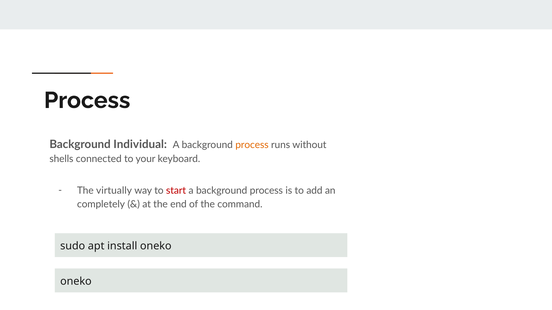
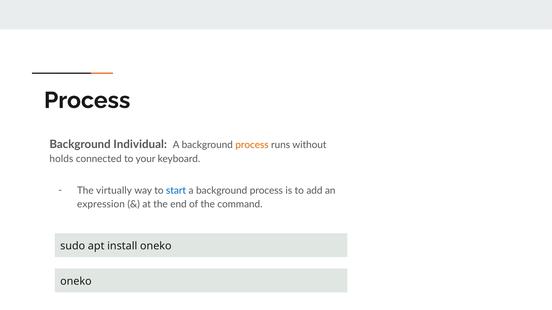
shells: shells -> holds (61, 159)
start colour: red -> blue (176, 191)
completely: completely -> expression (101, 205)
